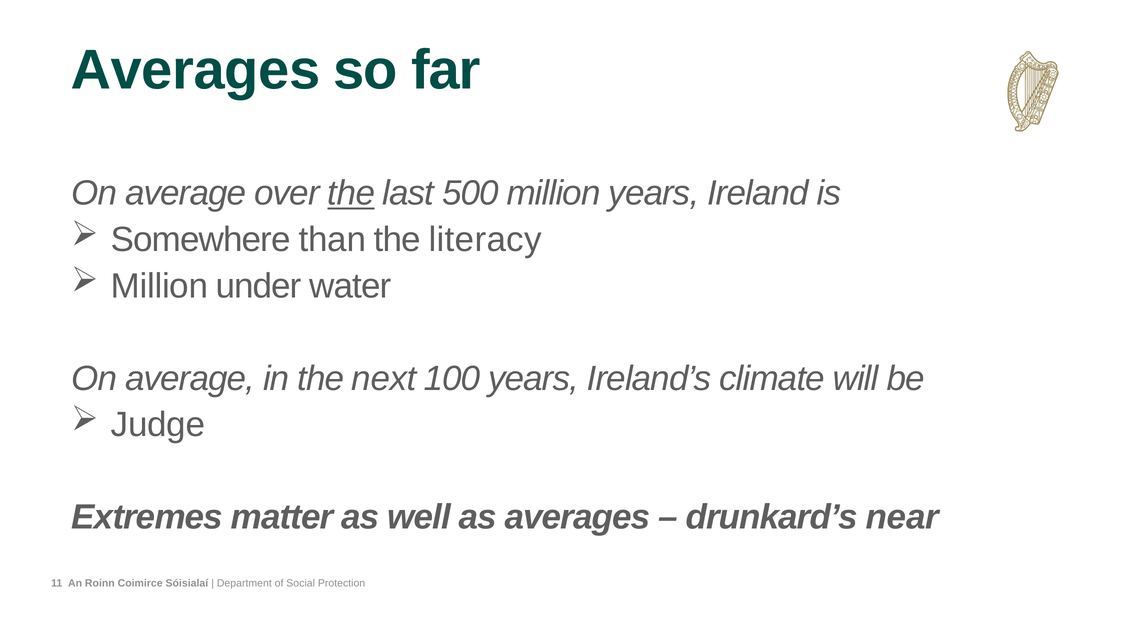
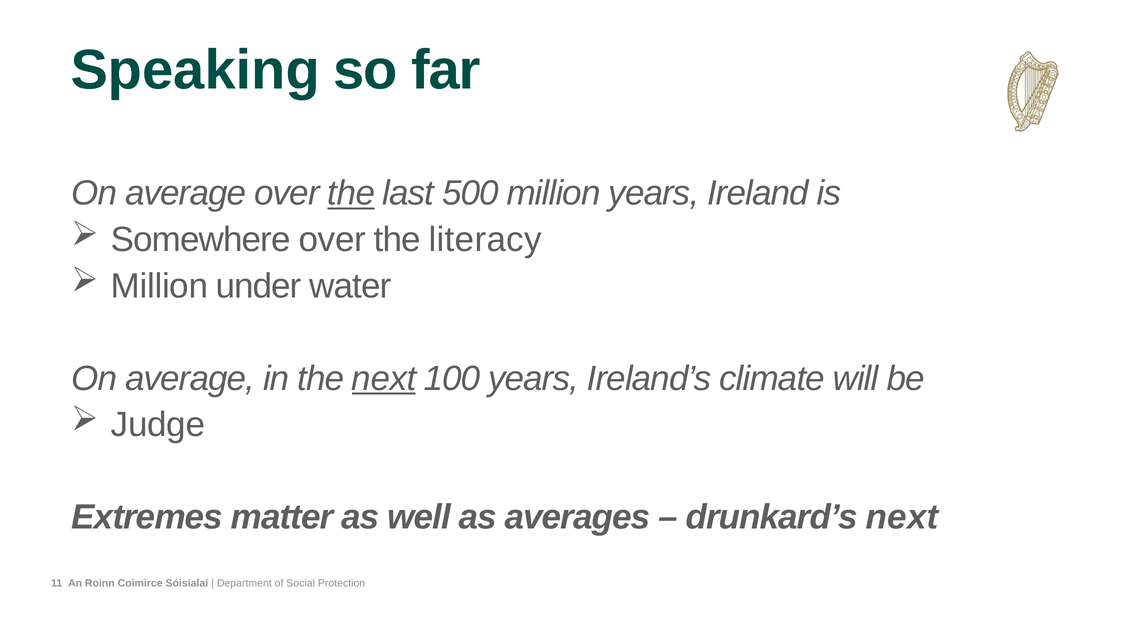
Averages: Averages -> Speaking (195, 70)
Somewhere than: than -> over (332, 240)
next underline: none -> present (384, 379)
drunkard’s near: near -> next (902, 517)
